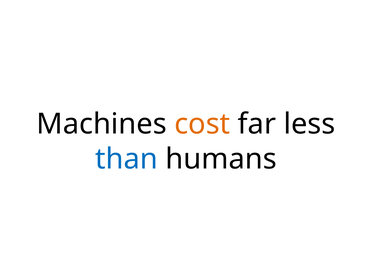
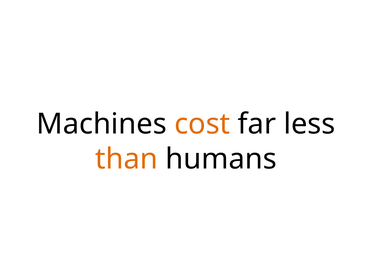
than colour: blue -> orange (127, 159)
